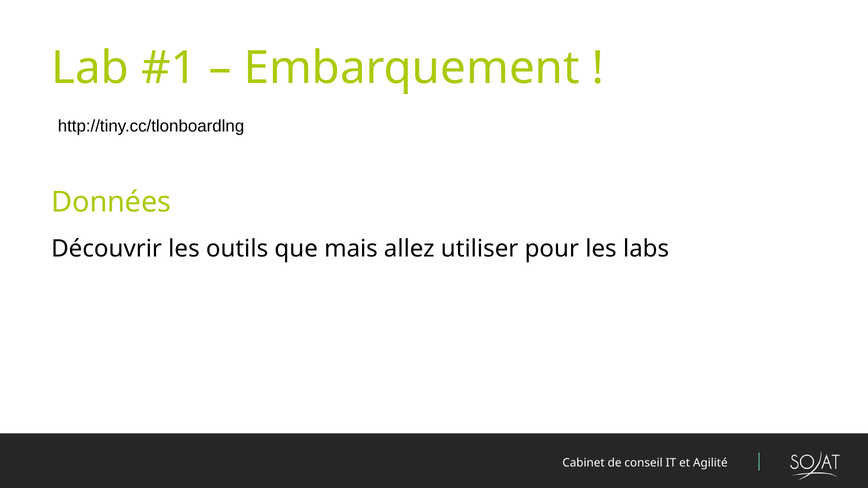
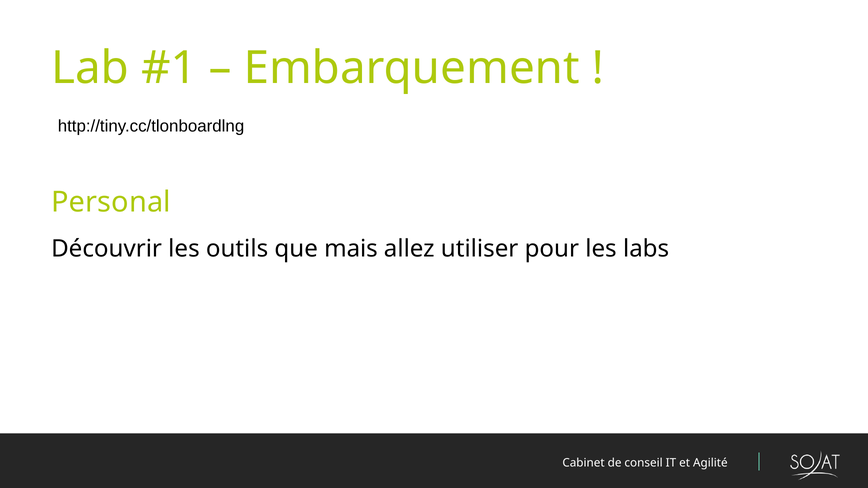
Données: Données -> Personal (111, 202)
